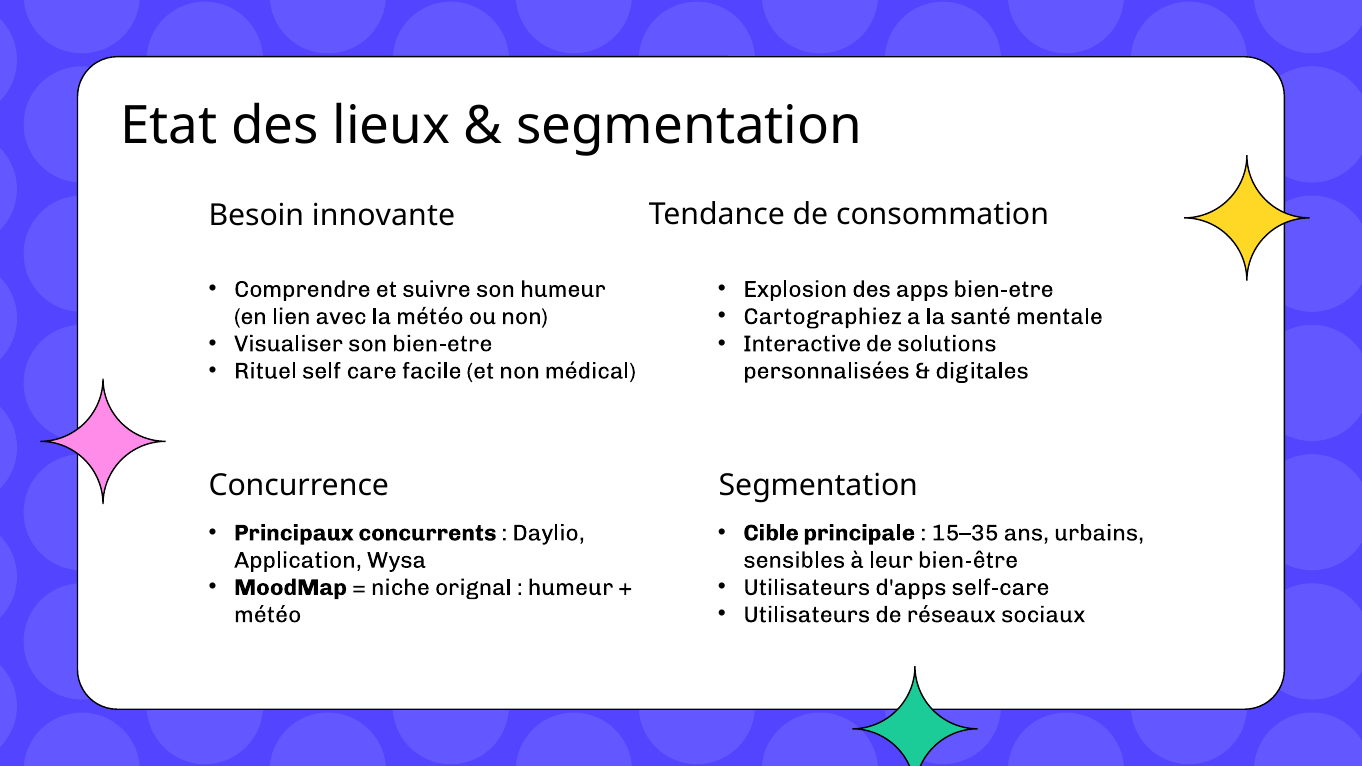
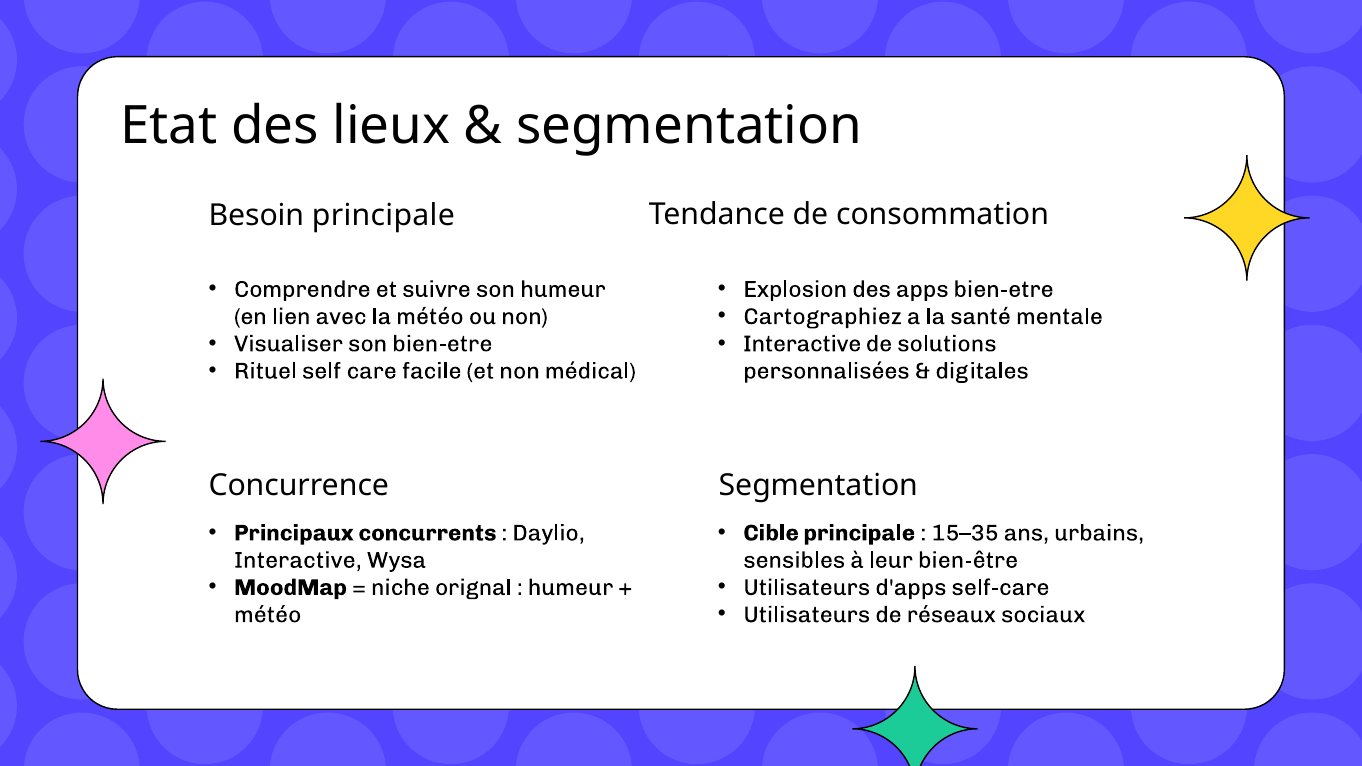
Besoin innovante: innovante -> principale (383, 216)
Application: Application -> Interactive (298, 560)
